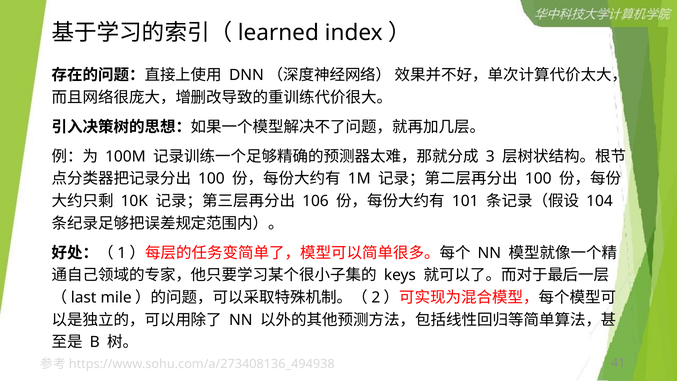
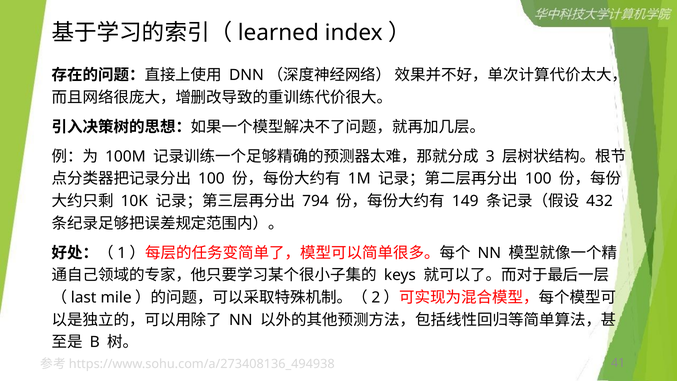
106: 106 -> 794 (315, 201)
101: 101 -> 149 (465, 201)
104: 104 -> 432 (600, 201)
